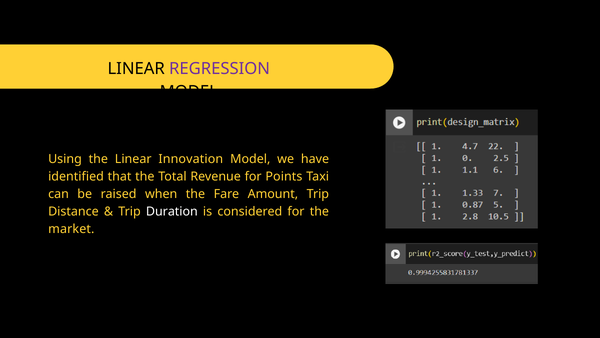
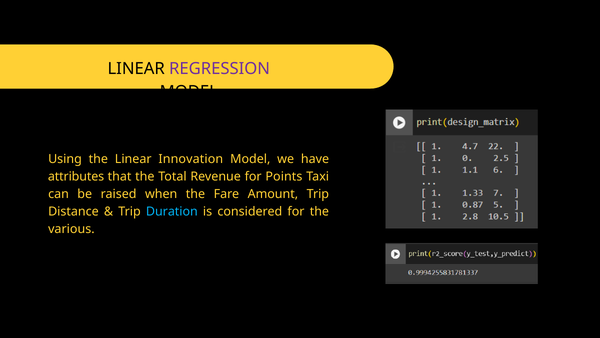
identified: identified -> attributes (76, 176)
Duration colour: white -> light blue (172, 211)
market: market -> various (71, 229)
